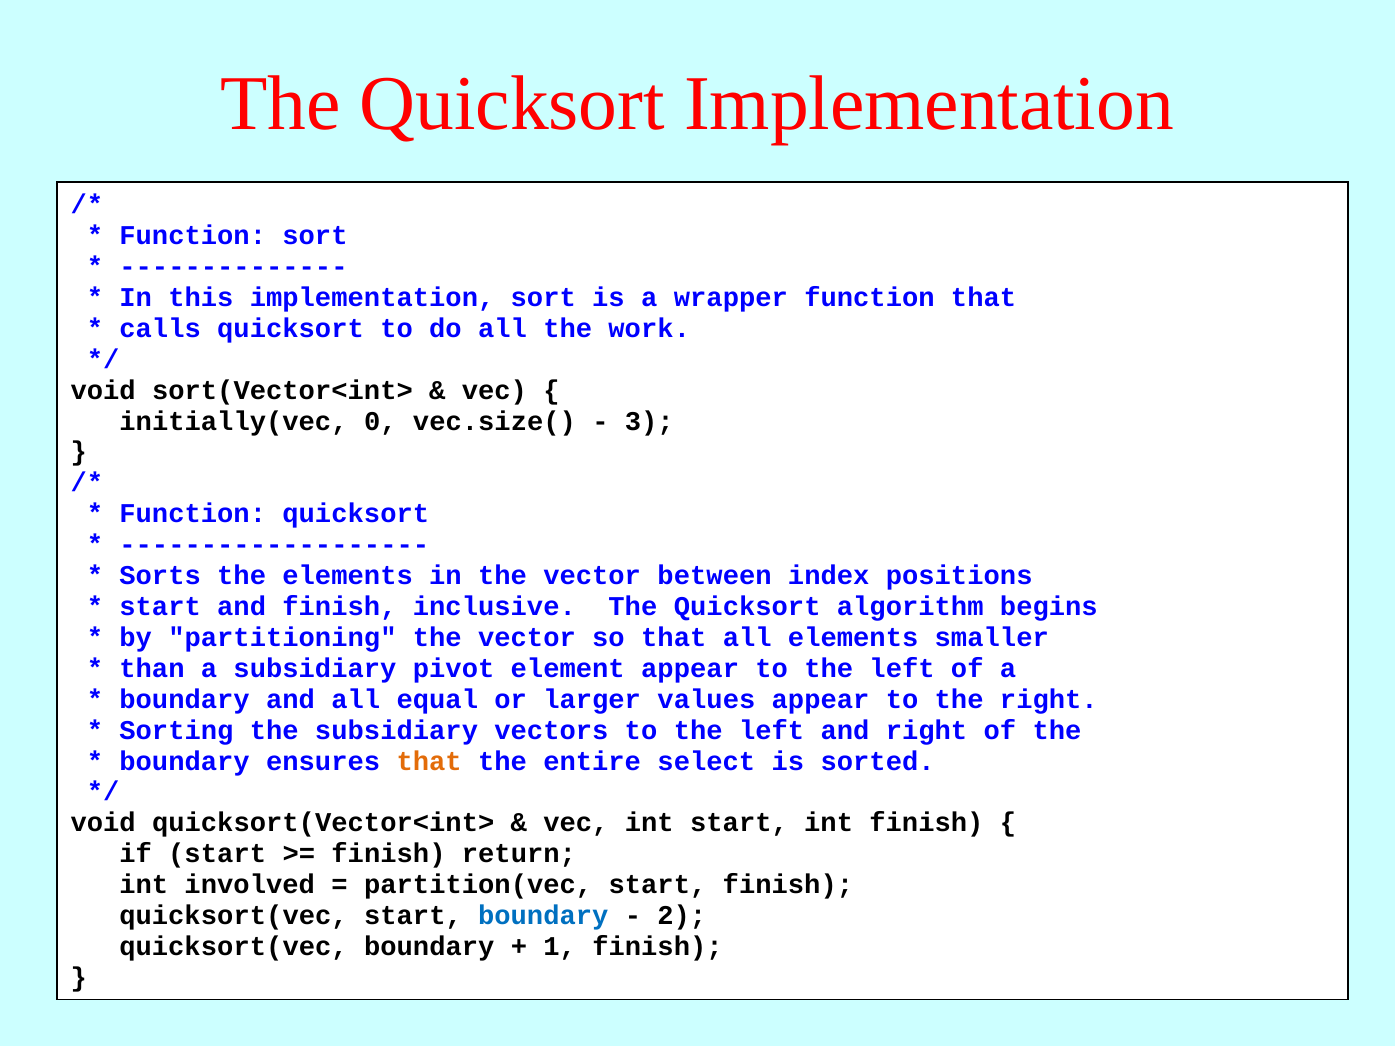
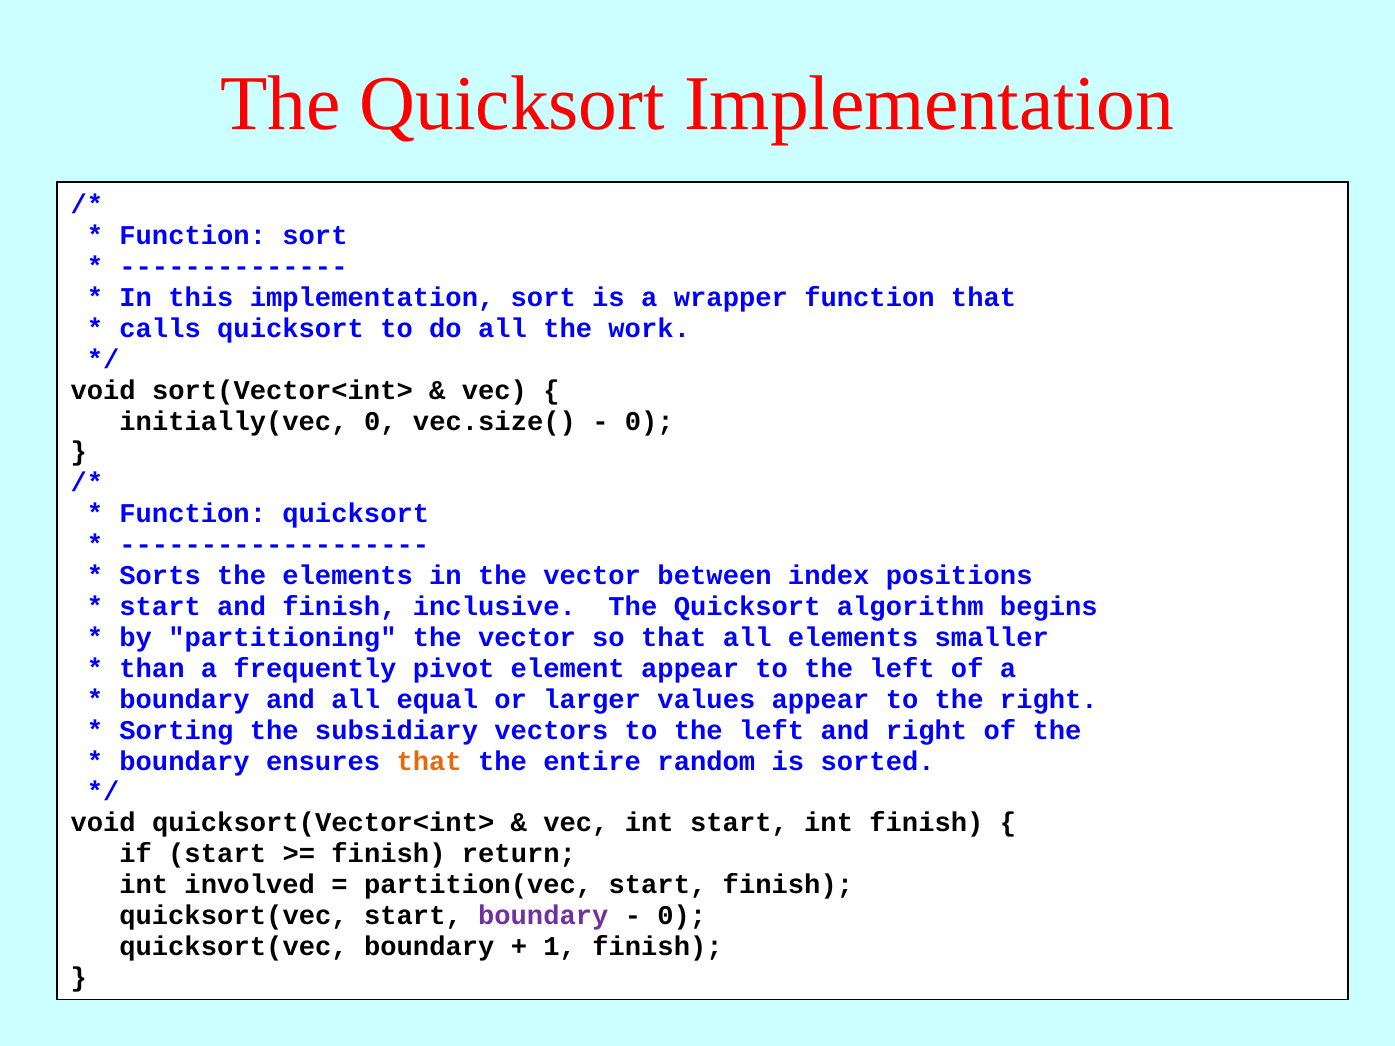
3: 3 -> 0 (649, 421)
a subsidiary: subsidiary -> frequently (315, 669)
select: select -> random (706, 761)
boundary colour: blue -> purple (543, 916)
2: 2 -> 0 (682, 916)
